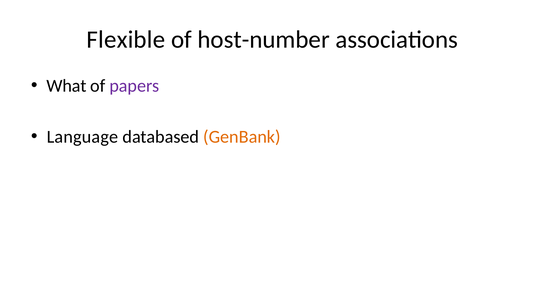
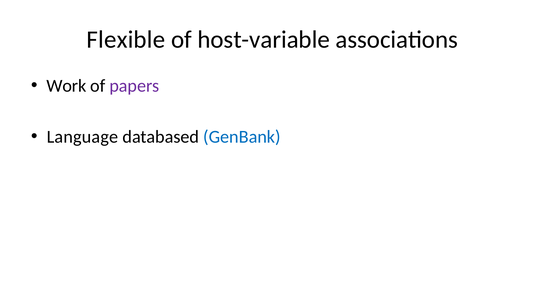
host-number: host-number -> host-variable (264, 40)
What: What -> Work (66, 86)
GenBank colour: orange -> blue (242, 137)
